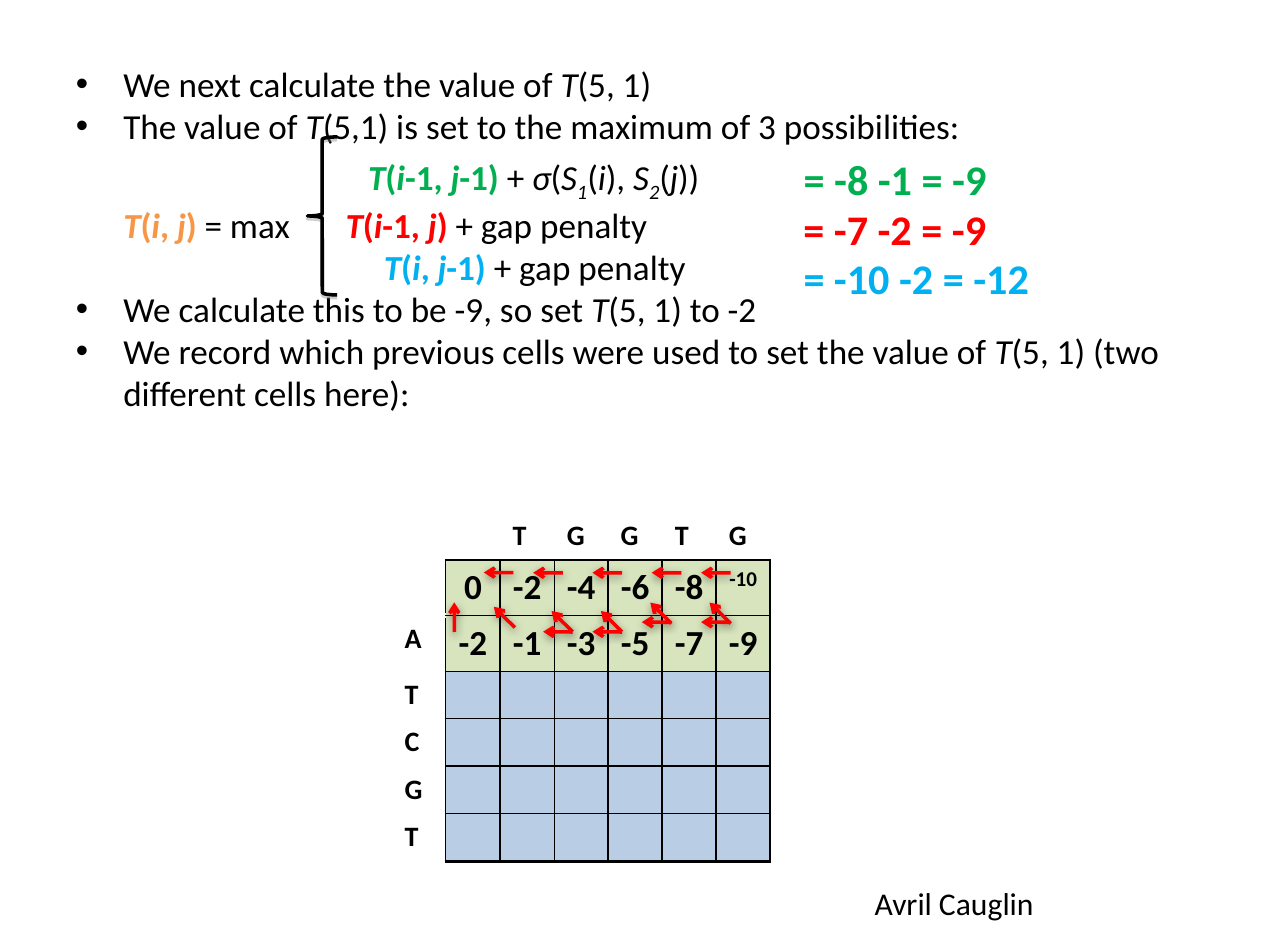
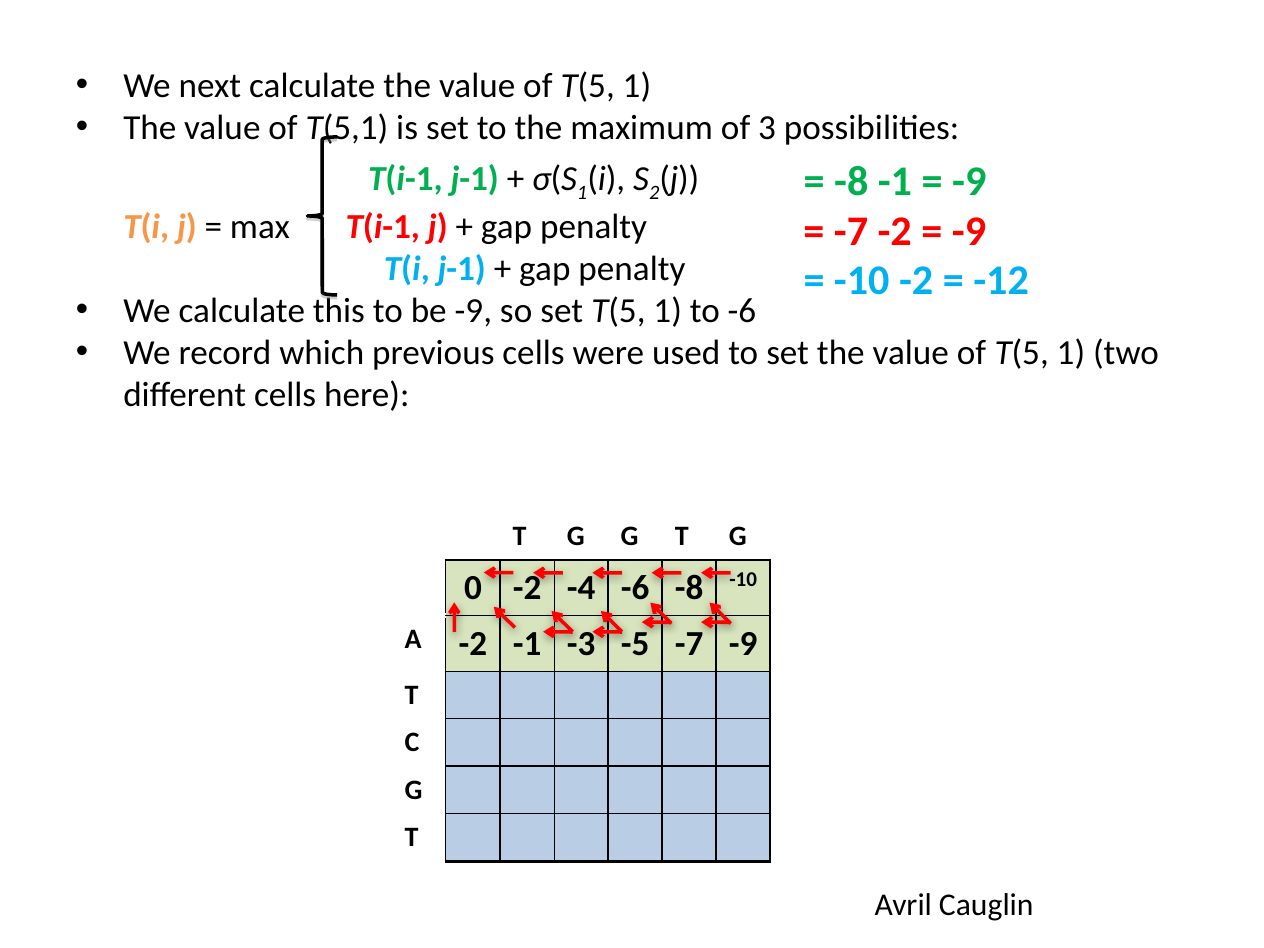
to -2: -2 -> -6 (742, 311)
